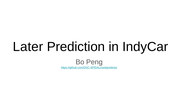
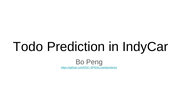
Later: Later -> Todo (28, 47)
